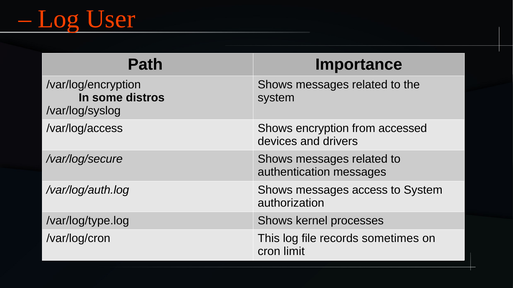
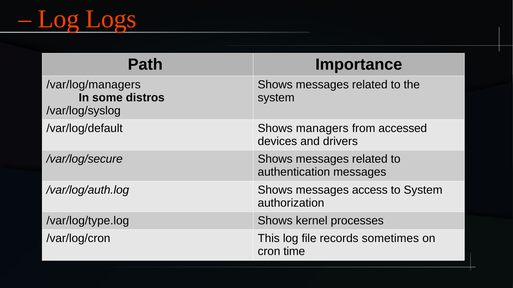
User: User -> Logs (111, 19)
/var/log/encryption: /var/log/encryption -> /var/log/managers (94, 85)
/var/log/access: /var/log/access -> /var/log/default (85, 129)
encryption: encryption -> managers (322, 129)
limit: limit -> time (294, 252)
